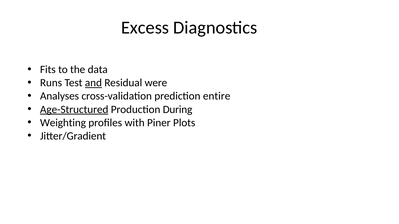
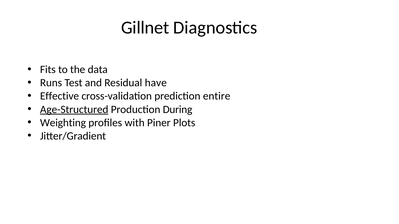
Excess: Excess -> Gillnet (145, 28)
and underline: present -> none (93, 83)
were: were -> have (156, 83)
Analyses: Analyses -> Effective (60, 96)
